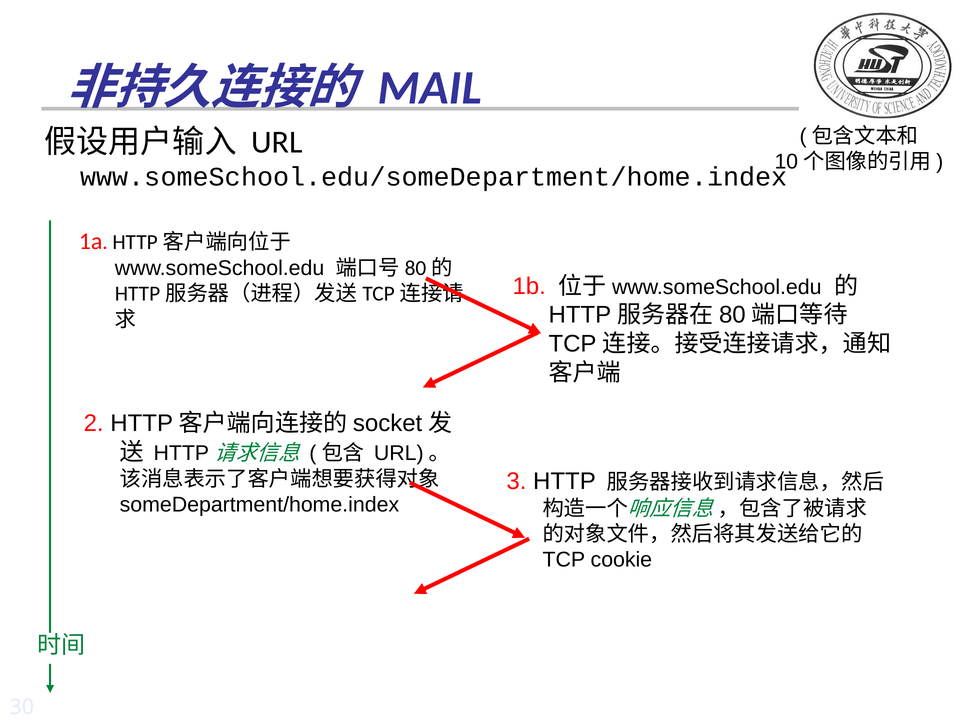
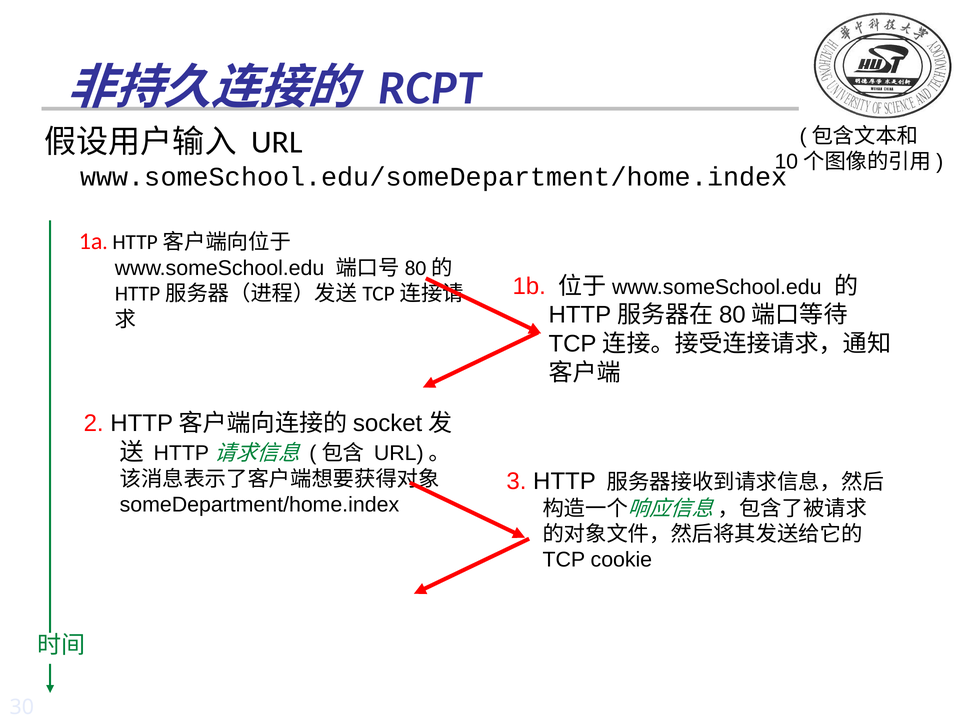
MAIL: MAIL -> RCPT (430, 88)
